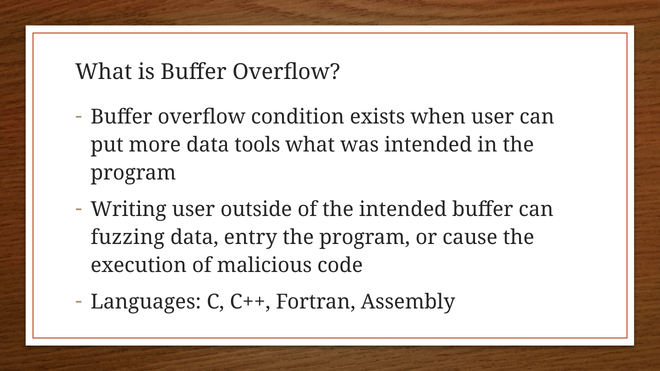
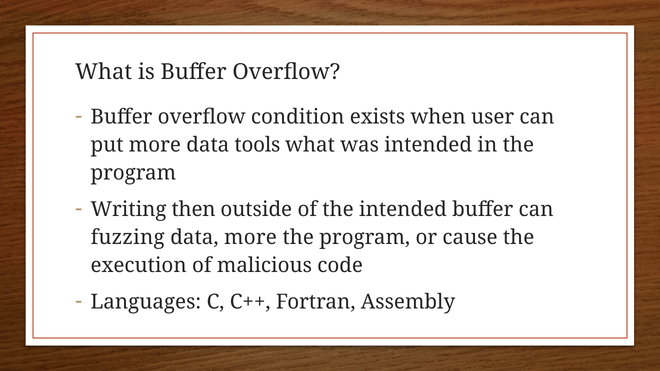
Writing user: user -> then (194, 210)
data entry: entry -> more (250, 238)
